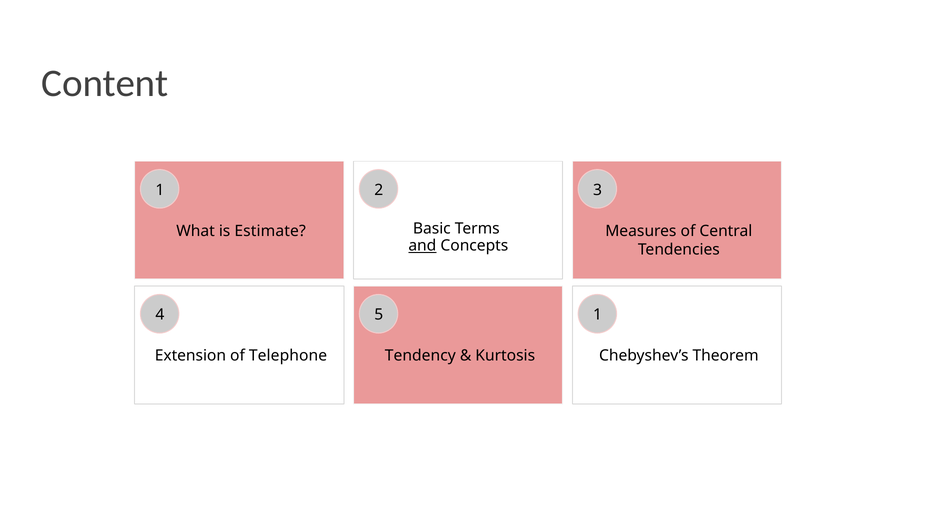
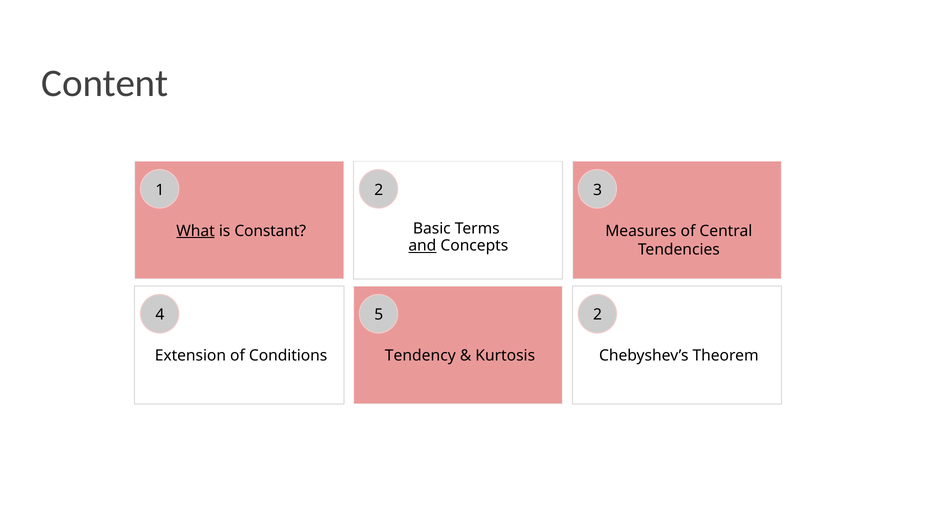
What underline: none -> present (196, 231)
Estimate: Estimate -> Constant (270, 231)
4 1: 1 -> 2 (598, 315)
Telephone: Telephone -> Conditions (288, 356)
